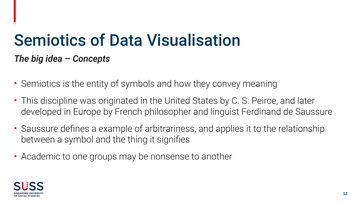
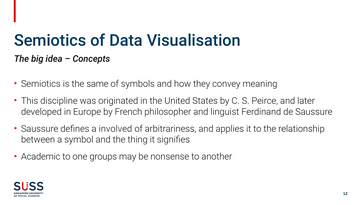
entity: entity -> same (97, 84)
example: example -> involved (115, 129)
